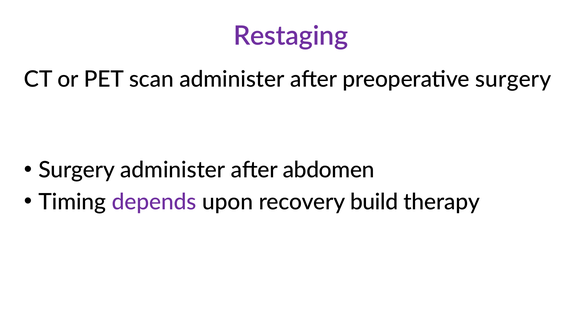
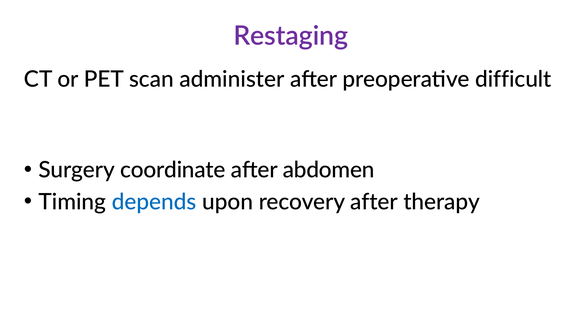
preoperative surgery: surgery -> difficult (513, 79)
Surgery administer: administer -> coordinate (173, 170)
depends colour: purple -> blue (154, 202)
recovery build: build -> after (374, 202)
